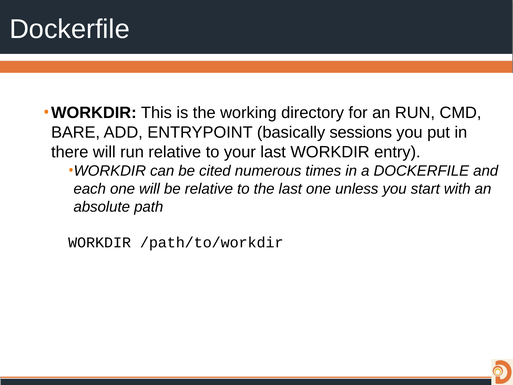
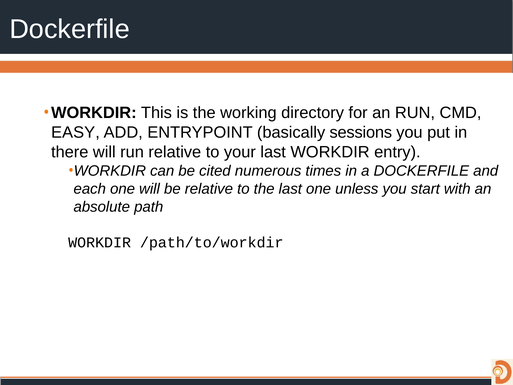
BARE: BARE -> EASY (75, 132)
